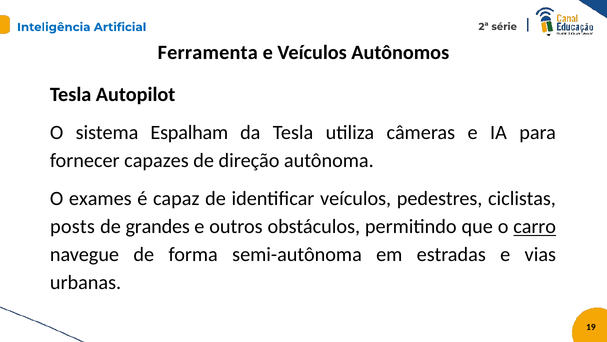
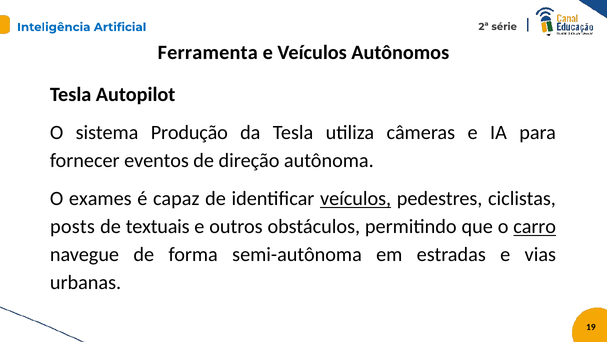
Espalham: Espalham -> Produção (189, 132)
capazes: capazes -> eventos (157, 160)
veículos underline: none -> present (356, 198)
grandes: grandes -> textuais (158, 226)
